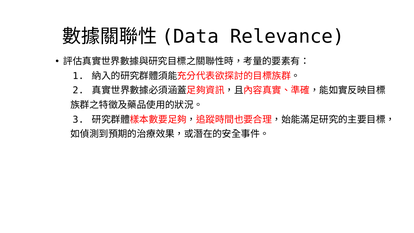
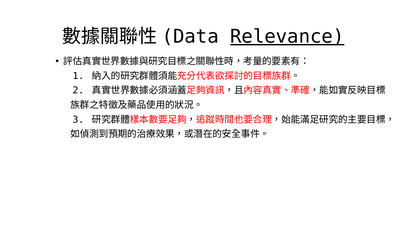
Relevance underline: none -> present (287, 37)
